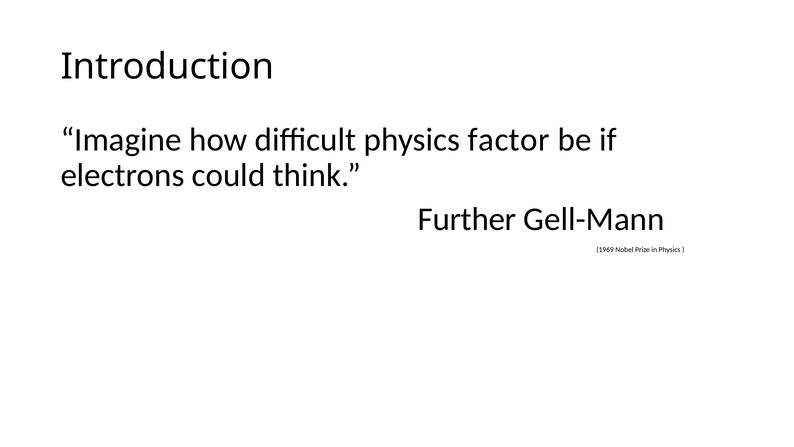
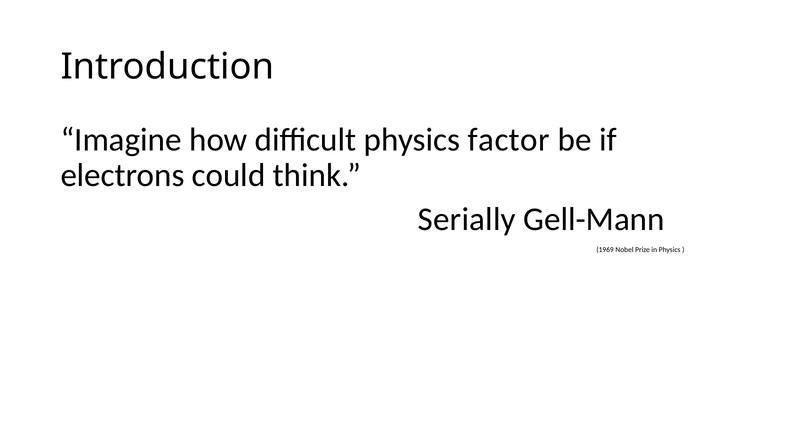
Further: Further -> Serially (467, 219)
